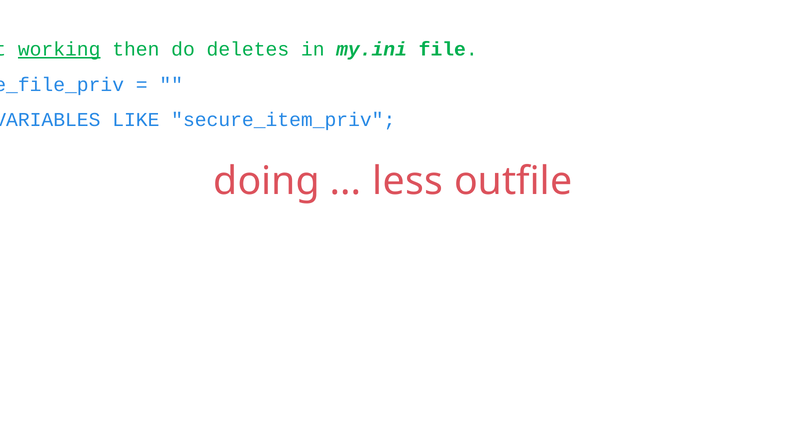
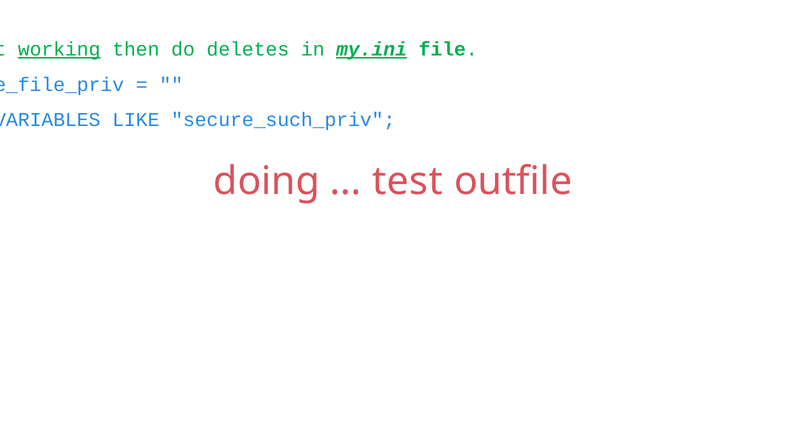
my.ini underline: none -> present (372, 49)
secure_item_priv: secure_item_priv -> secure_such_priv (283, 120)
less: less -> test (408, 181)
